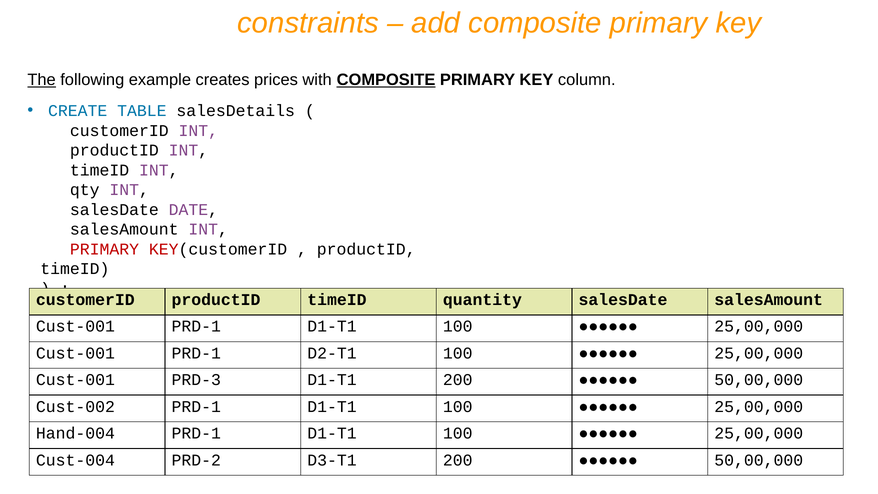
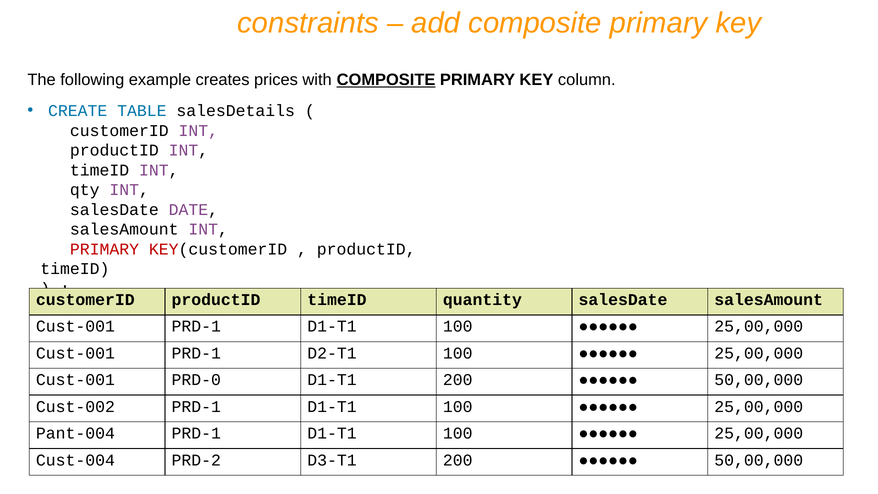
The underline: present -> none (42, 80)
PRD-3: PRD-3 -> PRD-0 (196, 380)
Hand-004: Hand-004 -> Pant-004 (75, 433)
